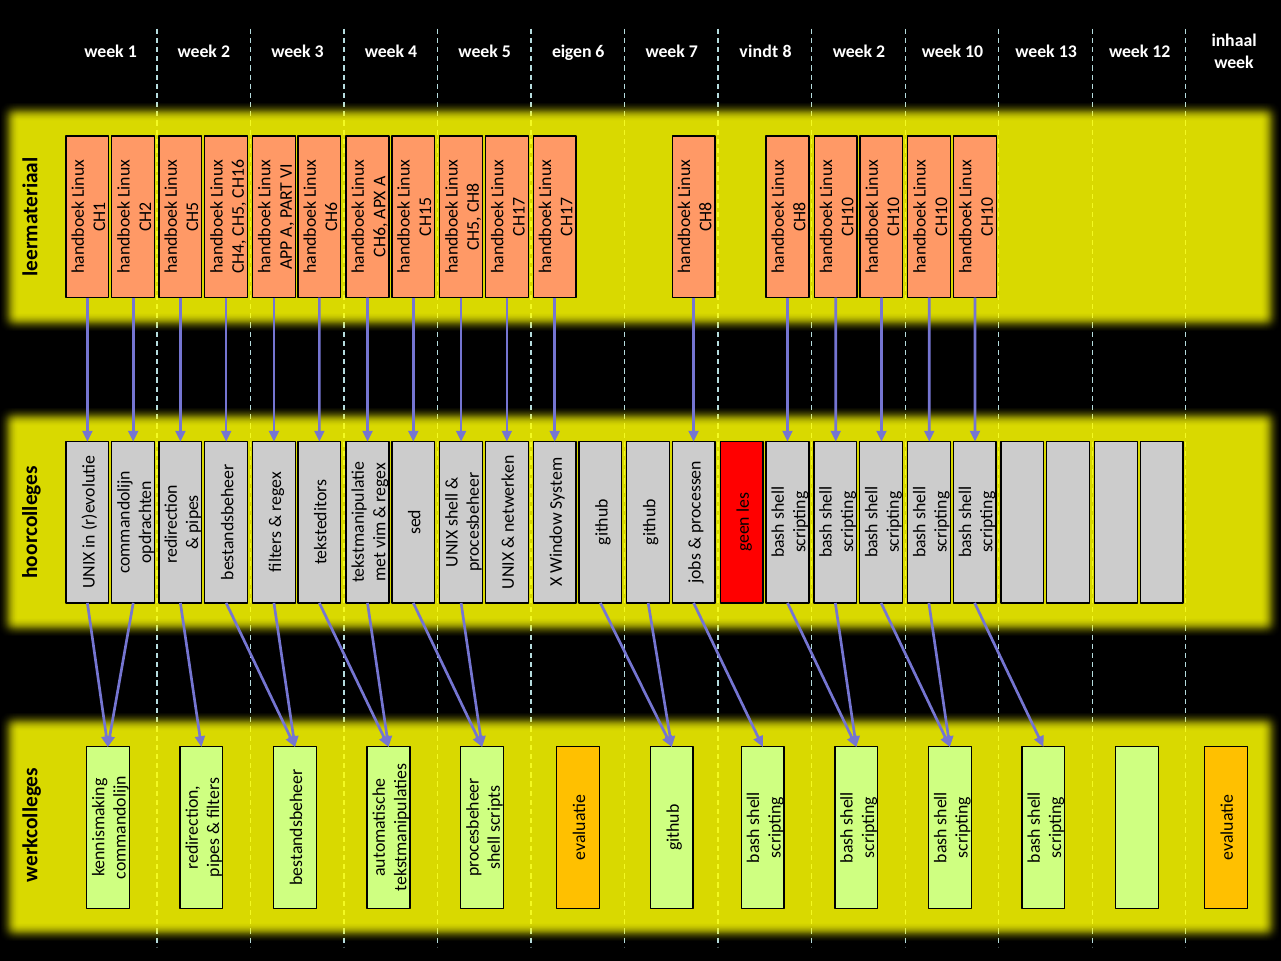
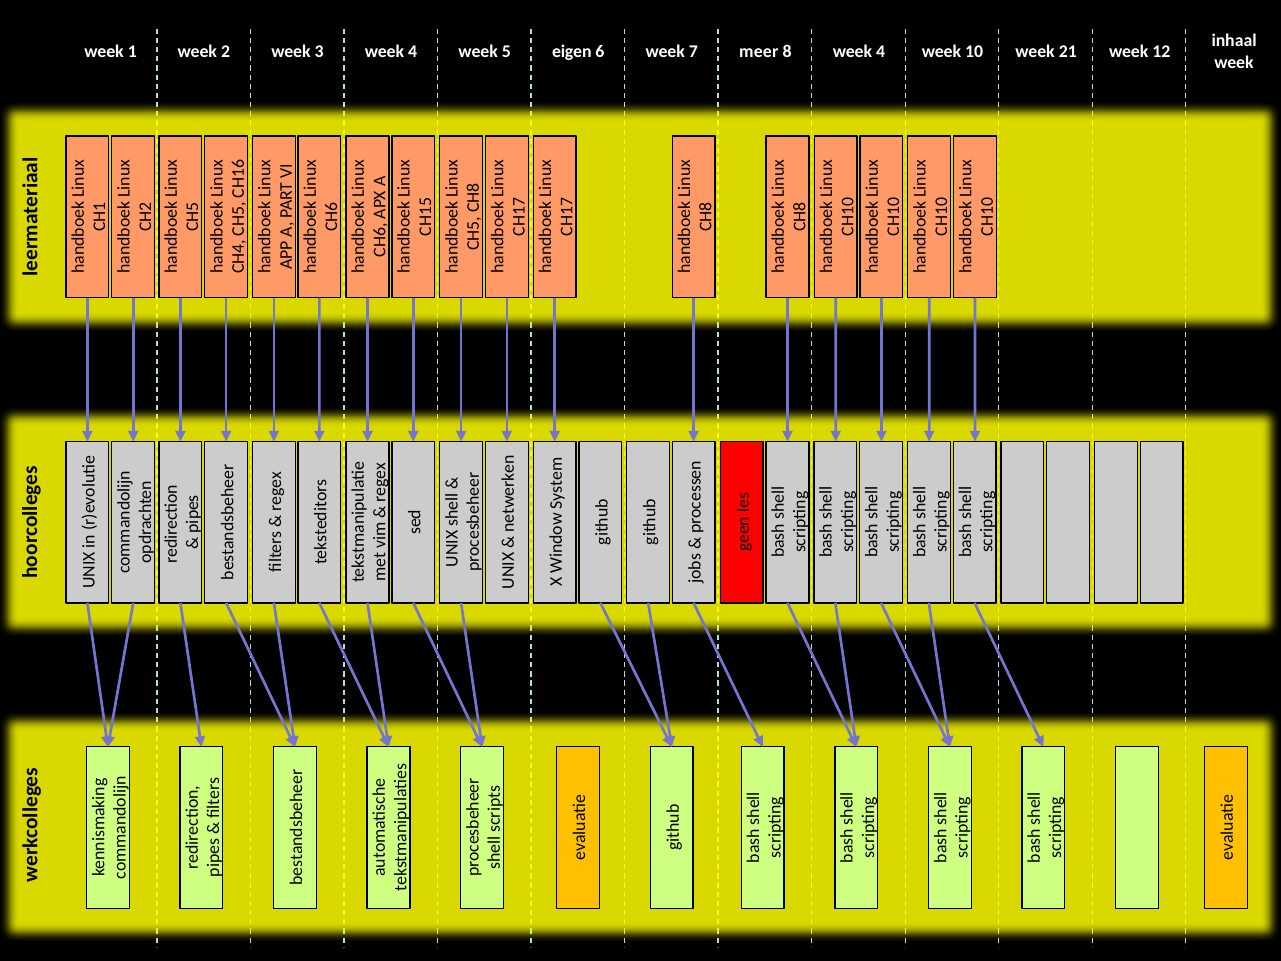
vindt: vindt -> meer (759, 52)
8 week 2: 2 -> 4 (881, 52)
13: 13 -> 21 (1068, 52)
